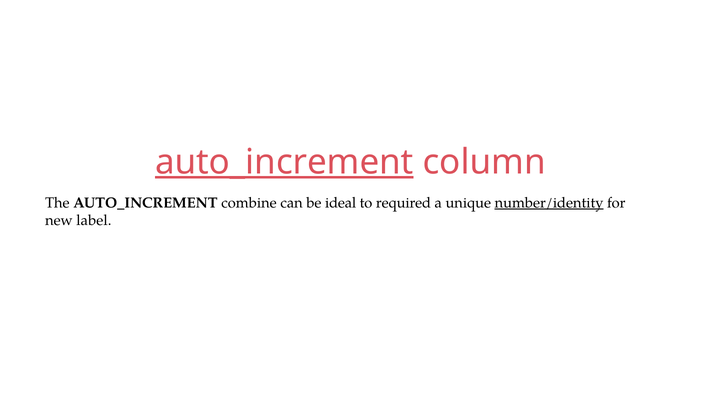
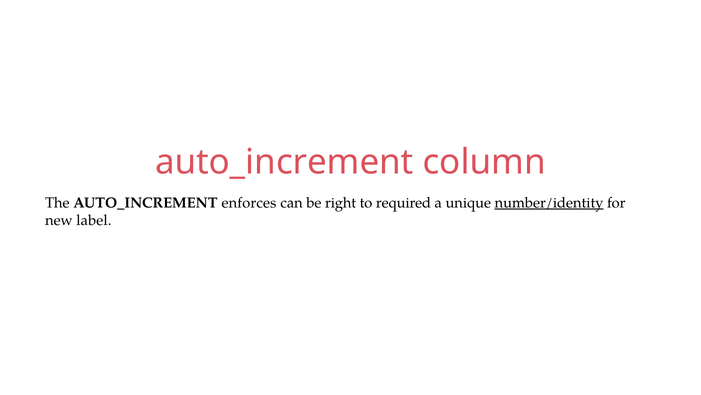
auto_increment underline: present -> none (284, 162)
combine: combine -> enforces (249, 203)
ideal: ideal -> right (341, 203)
